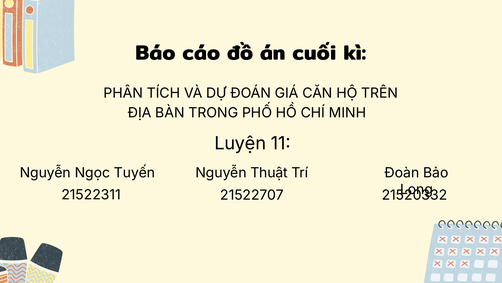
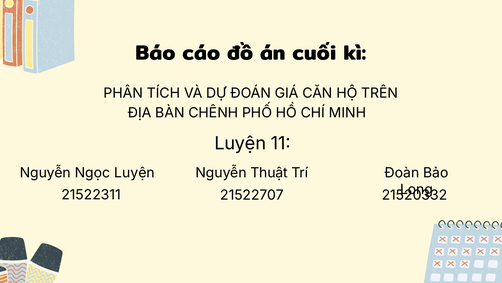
TRONG: TRONG -> CHÊNH (213, 113)
Ngọc Tuyến: Tuyến -> Luyện (134, 172)
